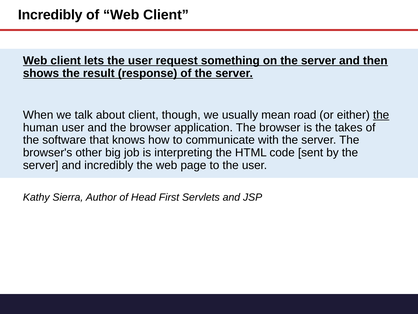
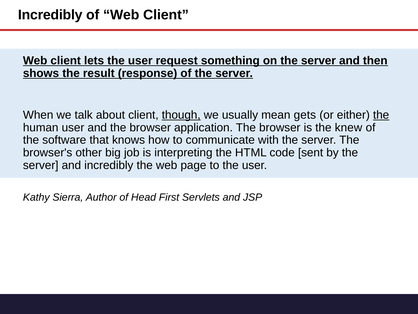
though underline: none -> present (181, 115)
road: road -> gets (305, 115)
takes: takes -> knew (349, 127)
